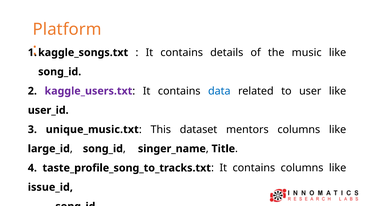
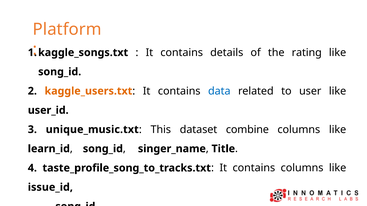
music: music -> rating (307, 53)
kaggle_users.txt colour: purple -> orange (88, 91)
mentors: mentors -> combine (247, 130)
large_id: large_id -> learn_id (49, 149)
